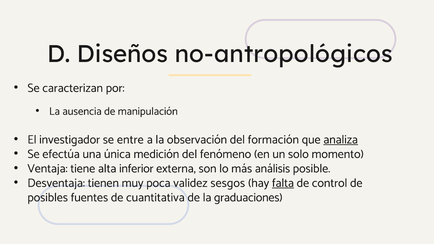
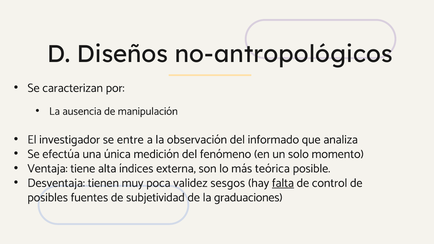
formación: formación -> informado (273, 140)
analiza underline: present -> none (341, 140)
inferior: inferior -> índices (136, 169)
análisis: análisis -> teórica (272, 169)
cuantitativa: cuantitativa -> subjetividad (155, 197)
